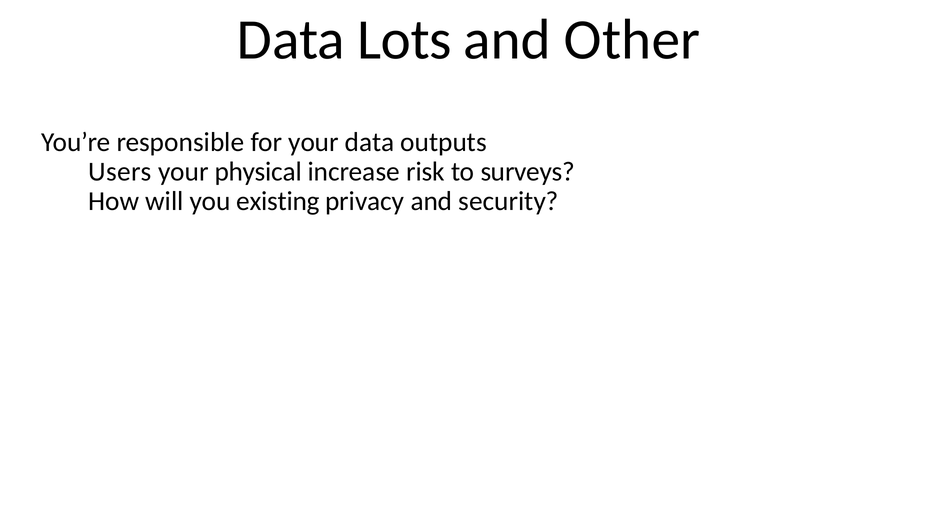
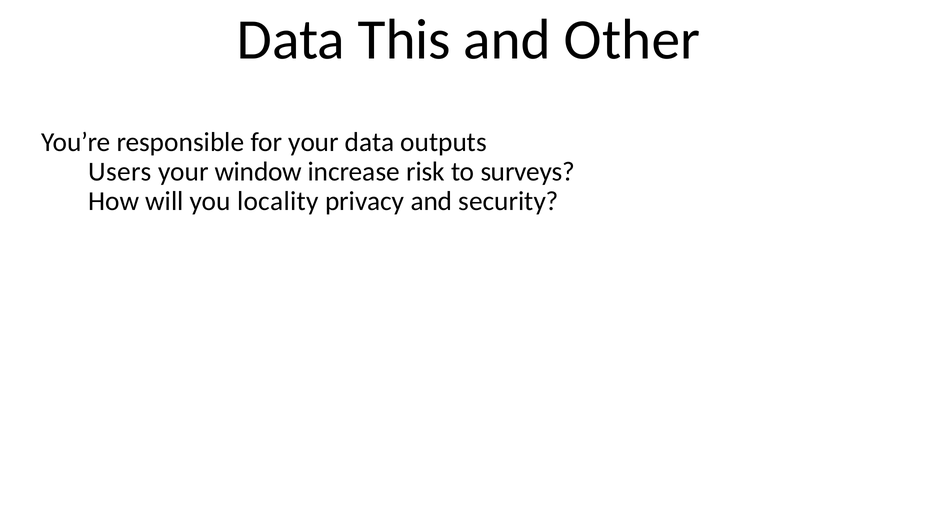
Lots: Lots -> This (404, 40)
physical: physical -> window (258, 172)
existing: existing -> locality (278, 201)
